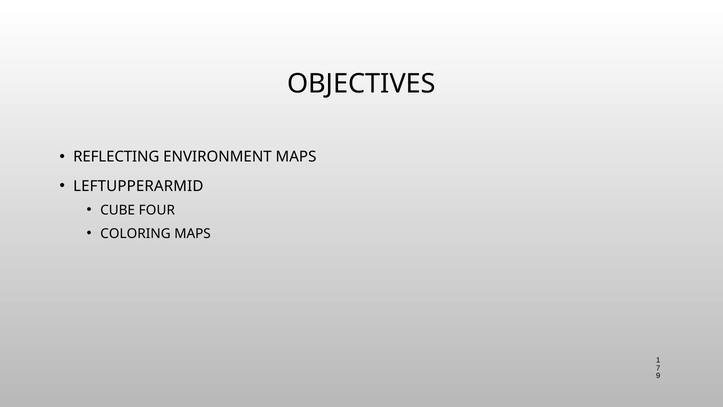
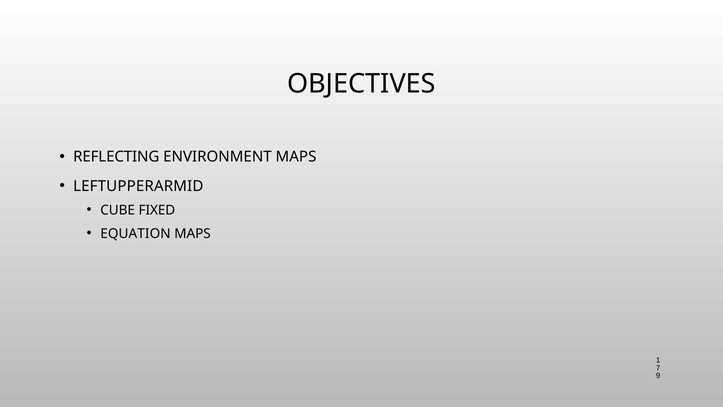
FOUR: FOUR -> FIXED (157, 210)
COLORING: COLORING -> EQUATION (135, 233)
